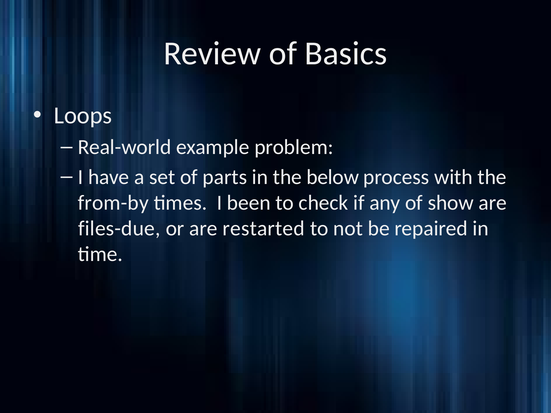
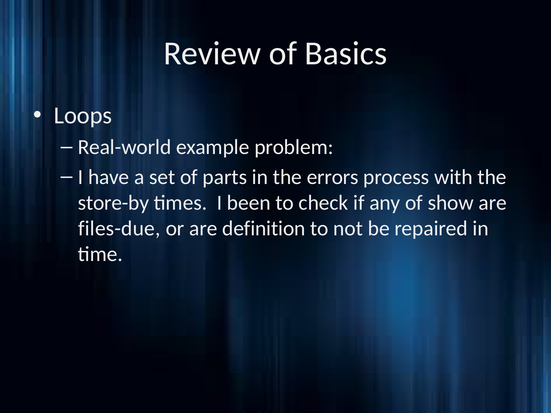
below: below -> errors (333, 177)
from-by: from-by -> store-by (113, 203)
restarted: restarted -> definition (264, 228)
